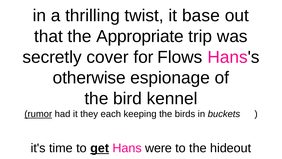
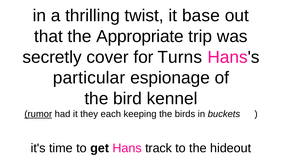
Flows: Flows -> Turns (180, 57)
otherwise: otherwise -> particular (89, 78)
get underline: present -> none (100, 148)
were: were -> track (159, 148)
